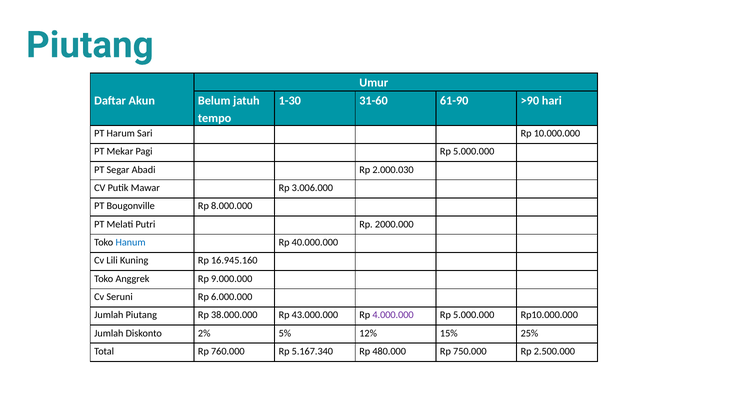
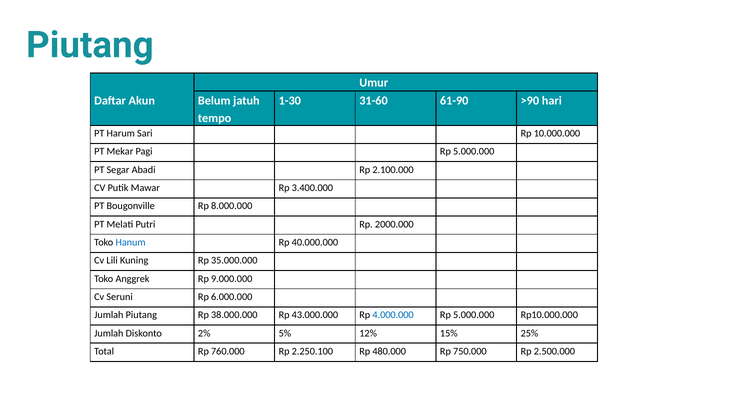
2.000.030: 2.000.030 -> 2.100.000 (393, 170)
3.006.000: 3.006.000 -> 3.400.000 (312, 188)
16.945.160: 16.945.160 -> 35.000.000 (234, 261)
4.000.000 colour: purple -> blue (393, 315)
5.167.340: 5.167.340 -> 2.250.100 (312, 352)
